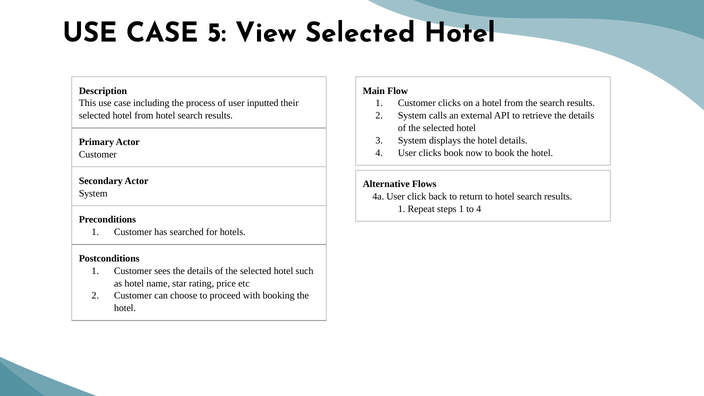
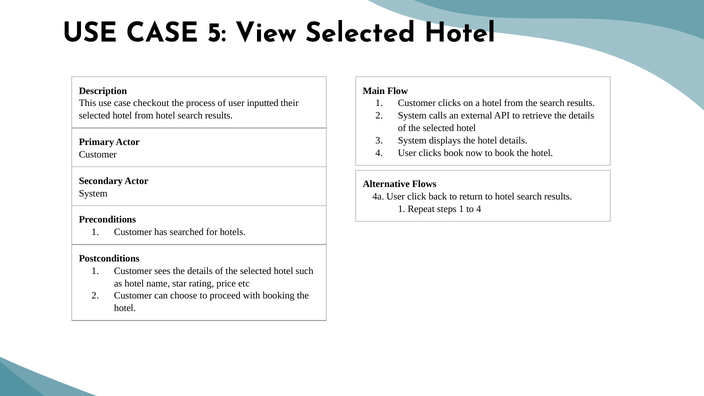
including: including -> checkout (151, 103)
